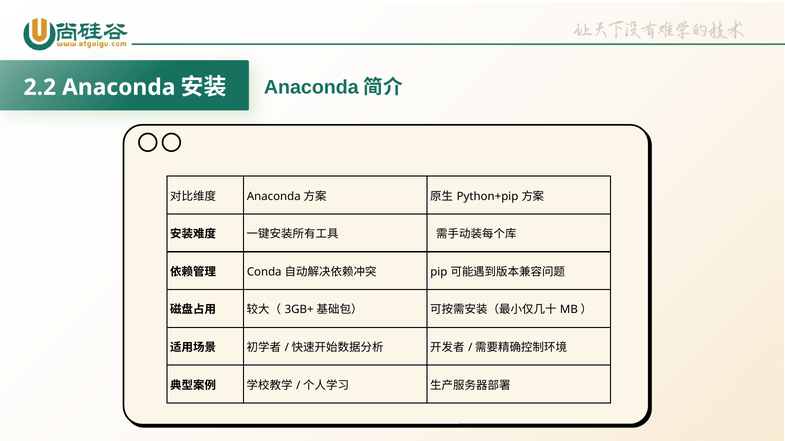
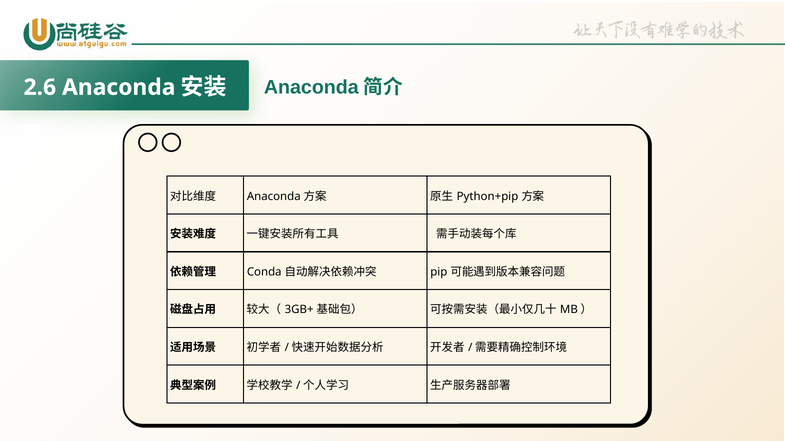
2.2: 2.2 -> 2.6 (40, 87)
